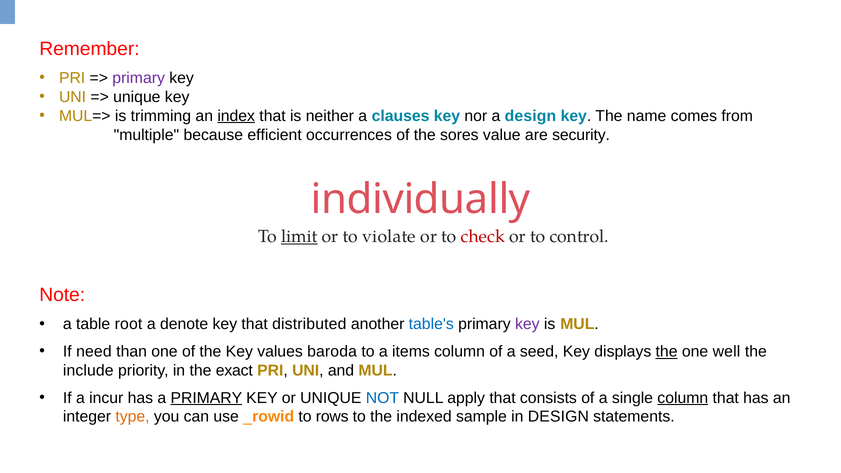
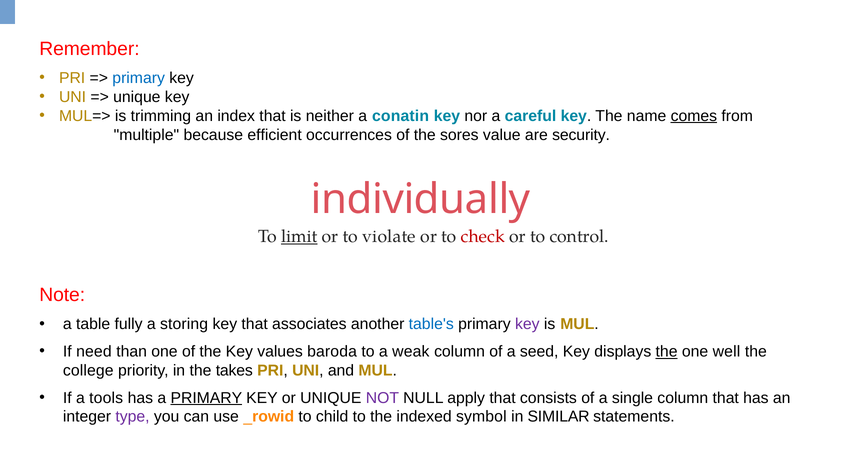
primary colour: purple -> blue (139, 78)
index underline: present -> none (236, 116)
clauses: clauses -> conatin (401, 116)
a design: design -> careful (531, 116)
comes underline: none -> present (694, 116)
root: root -> fully (129, 324)
denote: denote -> storing (184, 324)
distributed: distributed -> associates (309, 324)
items: items -> weak (411, 352)
include: include -> college (88, 371)
exact: exact -> takes (234, 371)
incur: incur -> tools (106, 398)
NOT colour: blue -> purple (382, 398)
column underline: present -> none (683, 398)
type colour: orange -> purple (133, 417)
rows: rows -> child (332, 417)
sample: sample -> symbol (481, 417)
in DESIGN: DESIGN -> SIMILAR (559, 417)
